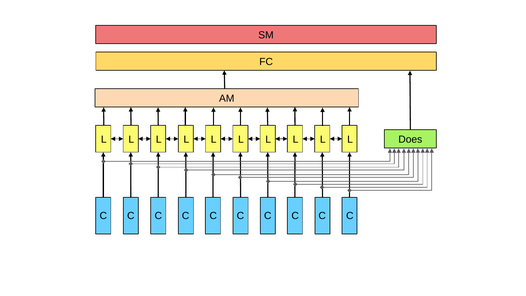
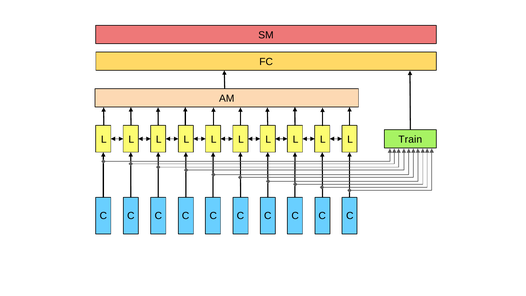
Does: Does -> Train (410, 139)
